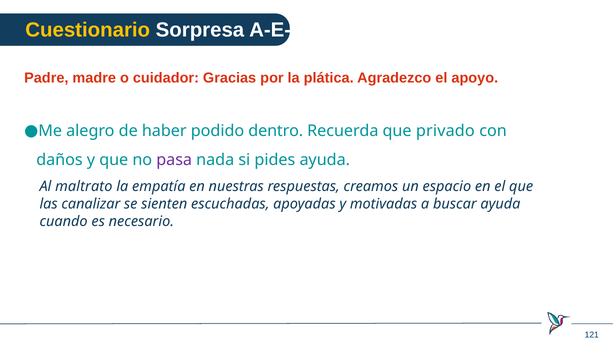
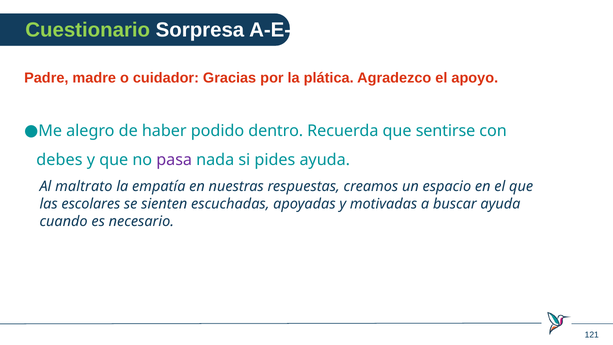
Cuestionario colour: yellow -> light green (88, 30)
privado: privado -> sentirse (446, 131)
daños: daños -> debes (59, 160)
canalizar: canalizar -> escolares (91, 204)
